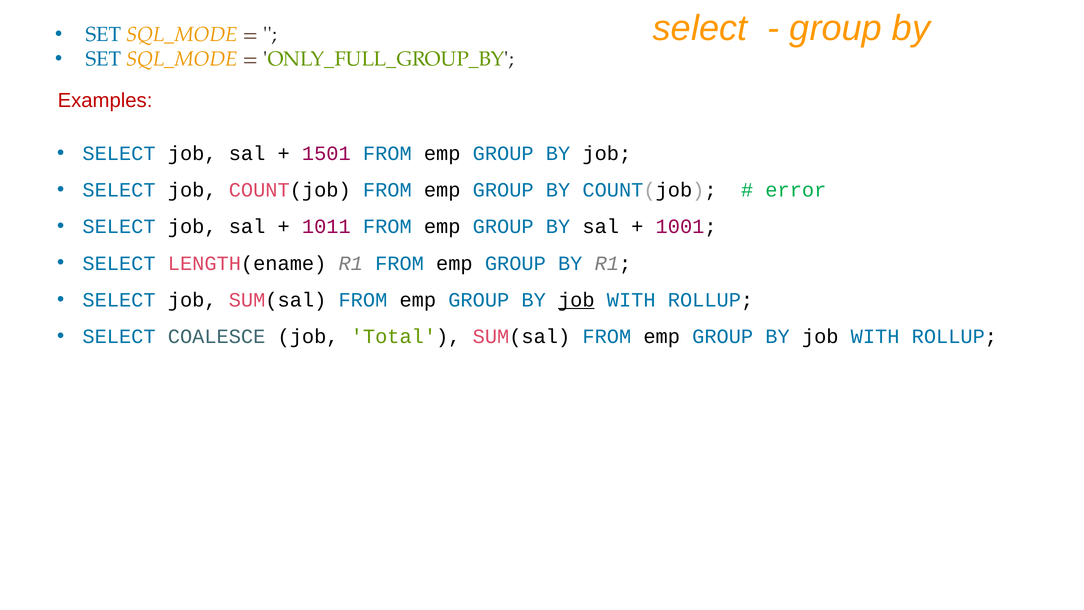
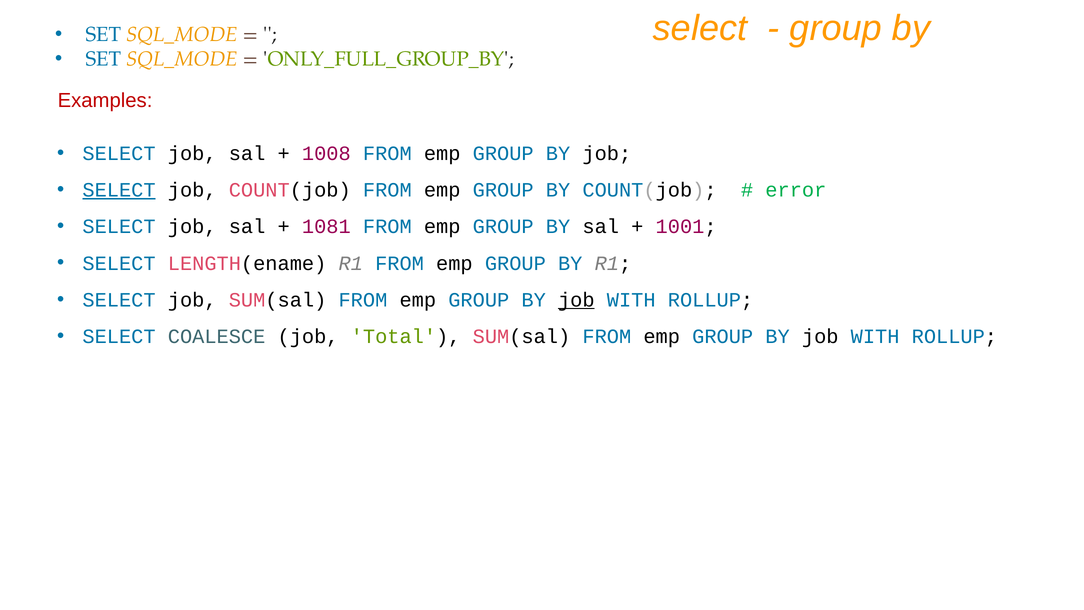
1501: 1501 -> 1008 (326, 153)
SELECT underline: none -> present (119, 190)
1011: 1011 -> 1081 (326, 227)
